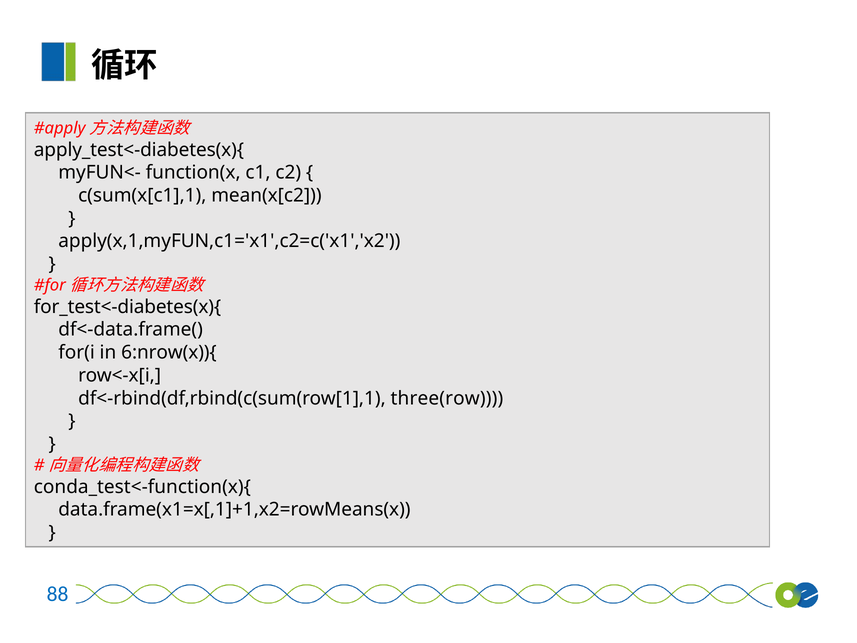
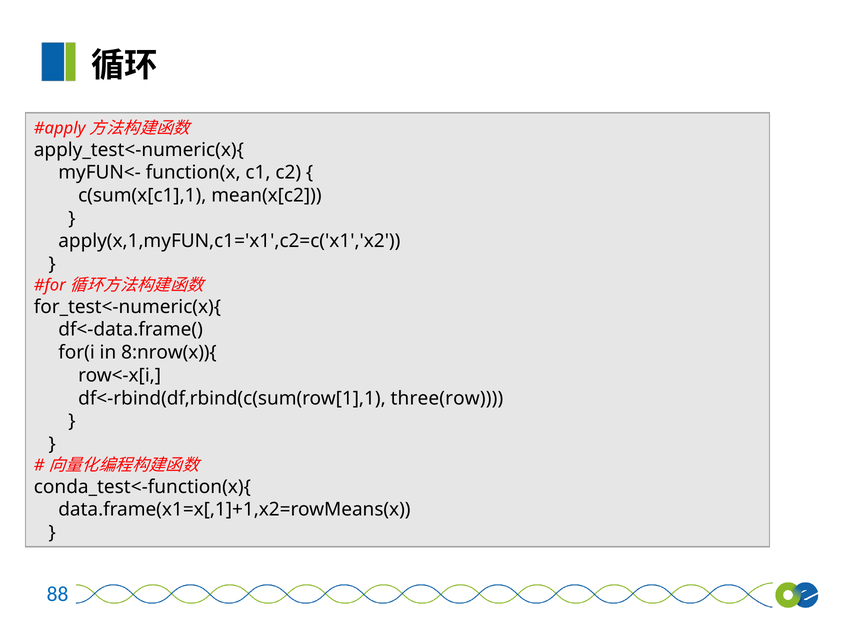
apply_test<-diabetes(x){: apply_test<-diabetes(x){ -> apply_test<-numeric(x){ (139, 150)
for_test<-diabetes(x){: for_test<-diabetes(x){ -> for_test<-numeric(x){ (127, 307)
6:nrow(x)){: 6:nrow(x)){ -> 8:nrow(x)){ (169, 352)
